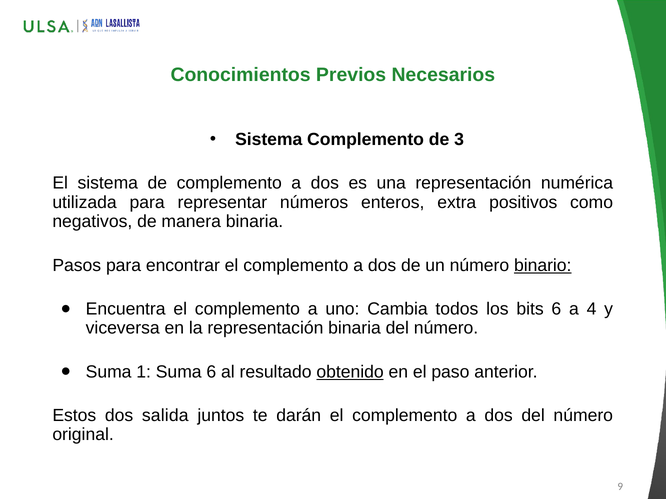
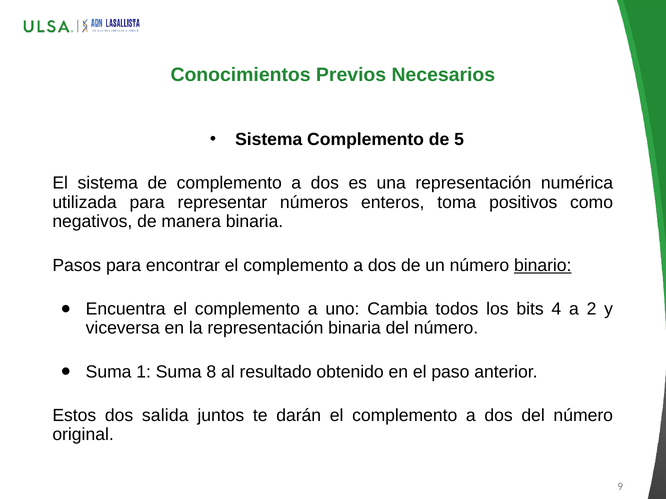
3: 3 -> 5 (459, 140)
extra: extra -> toma (457, 203)
bits 6: 6 -> 4 (556, 309)
4: 4 -> 2 (592, 309)
Suma 6: 6 -> 8 (211, 372)
obtenido underline: present -> none (350, 372)
